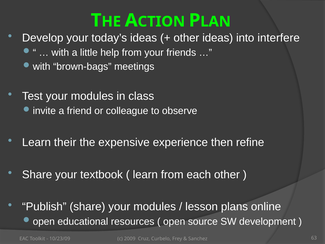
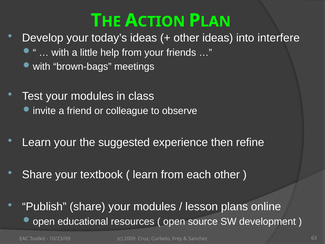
Learn their: their -> your (65, 142)
expensive: expensive -> suggested (124, 142)
